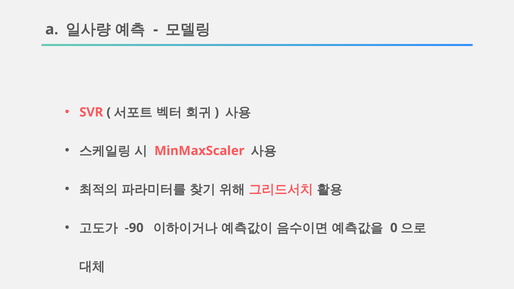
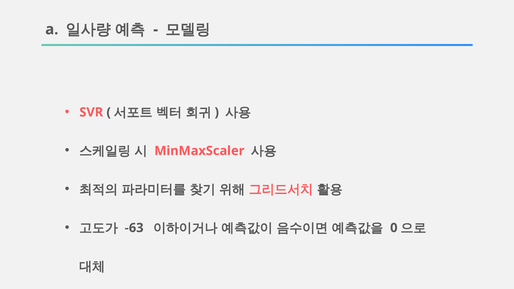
-90: -90 -> -63 (134, 228)
